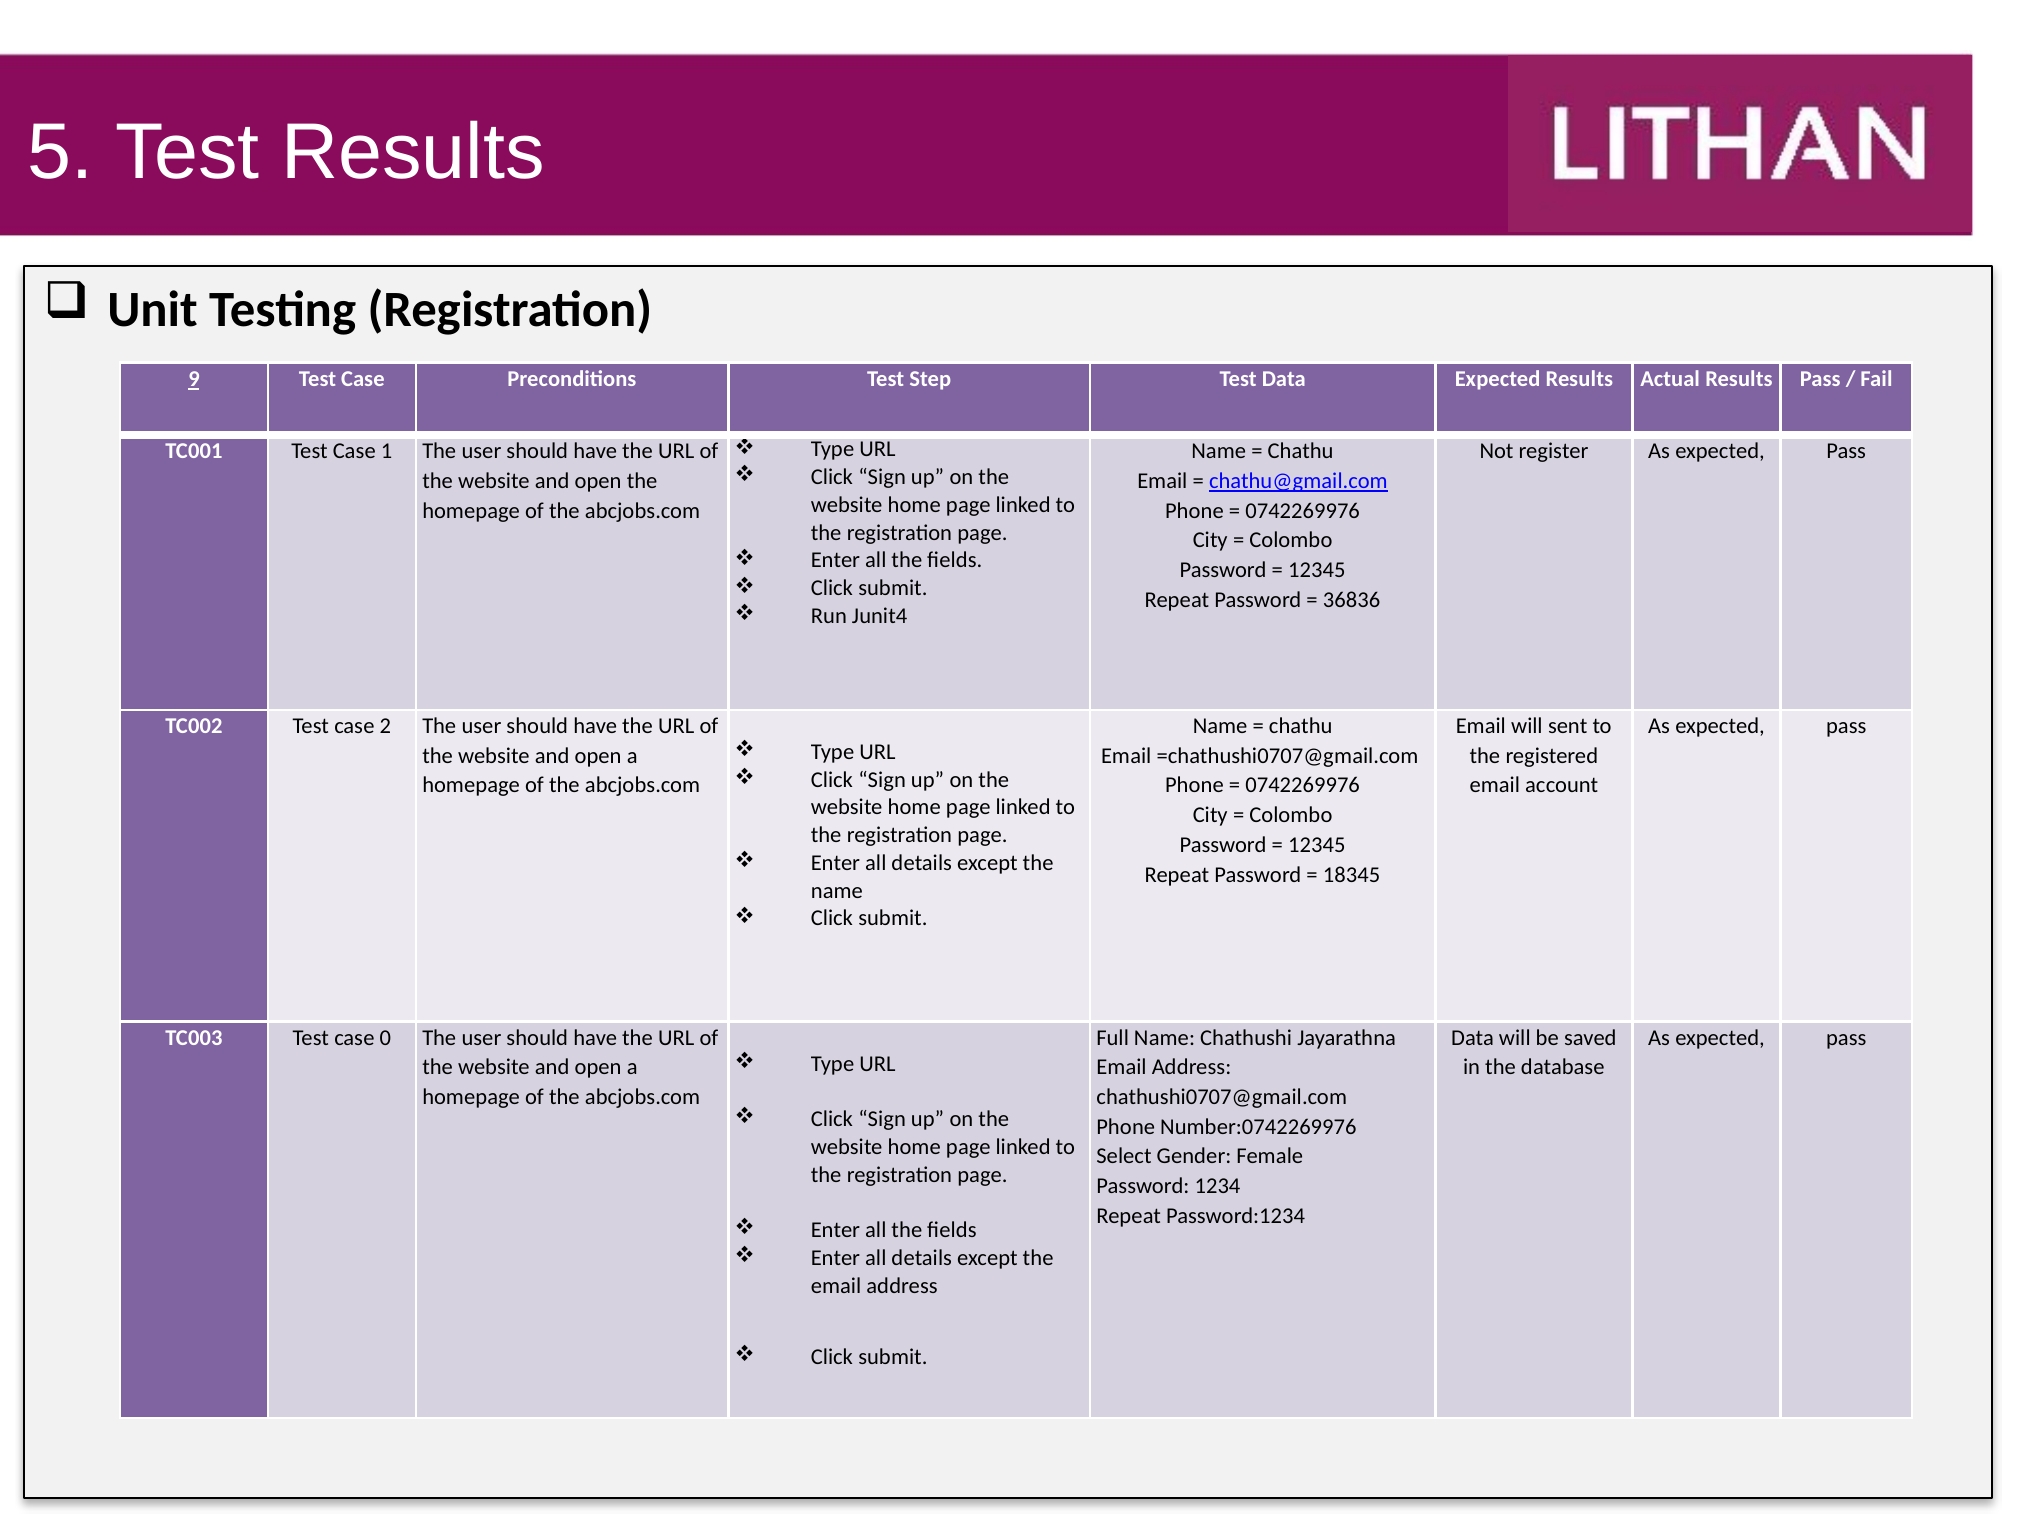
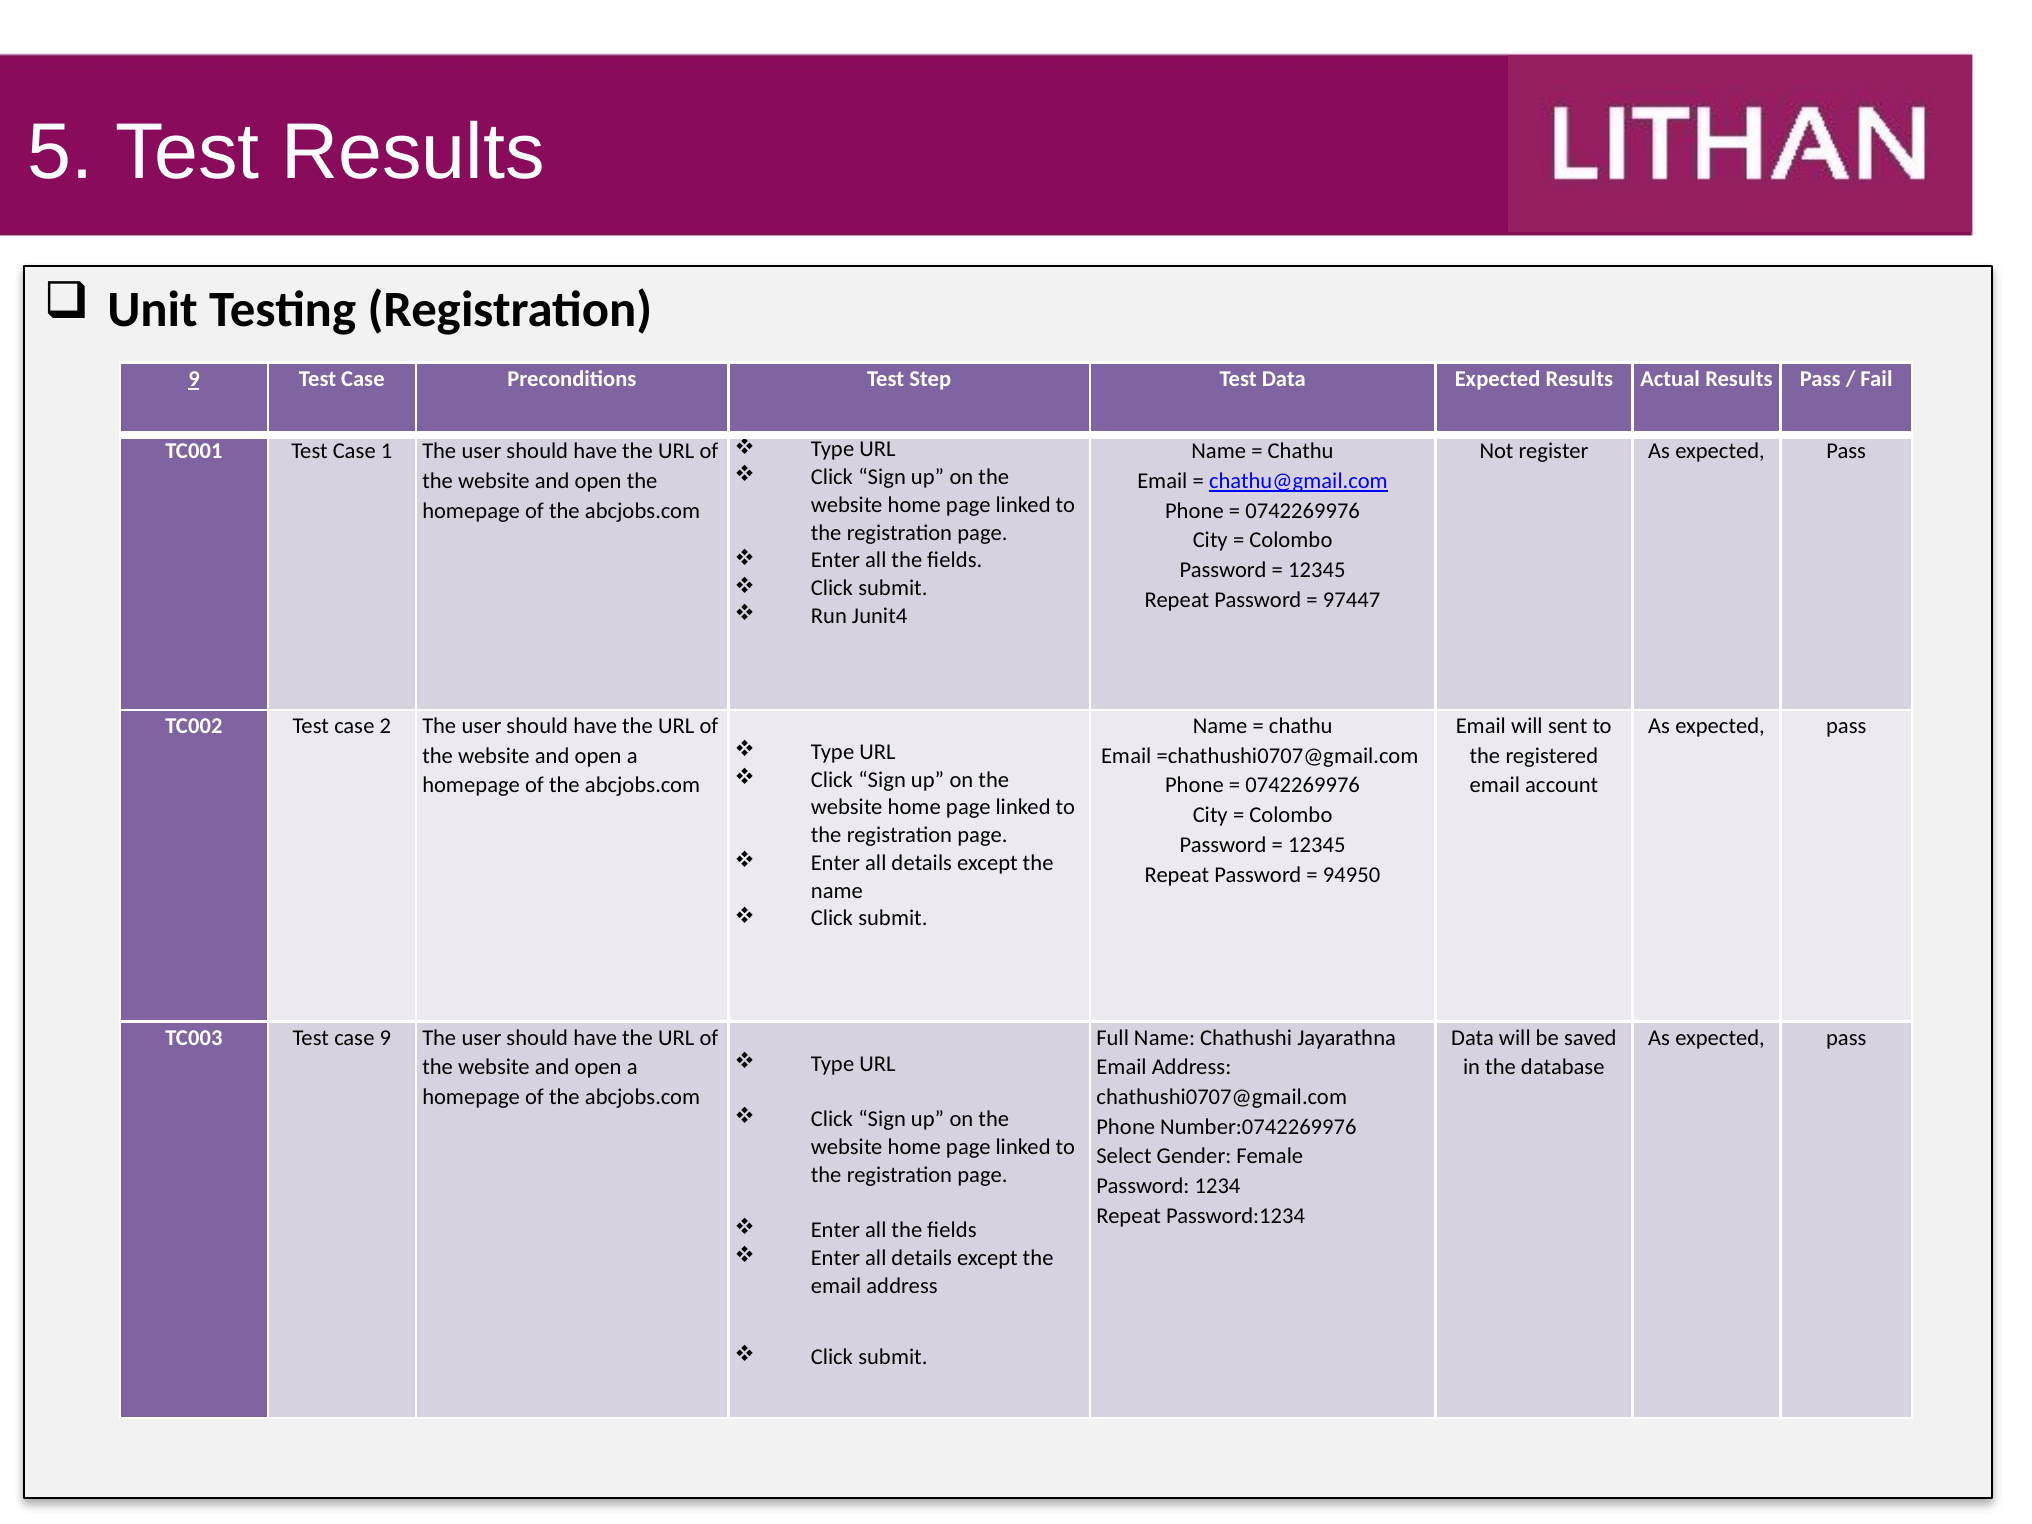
36836: 36836 -> 97447 (1352, 600)
18345: 18345 -> 94950 (1352, 875)
case 0: 0 -> 9 (385, 1038)
